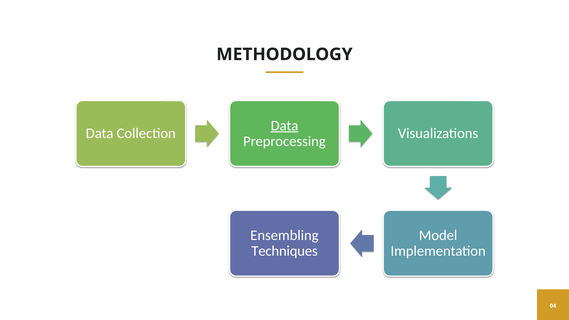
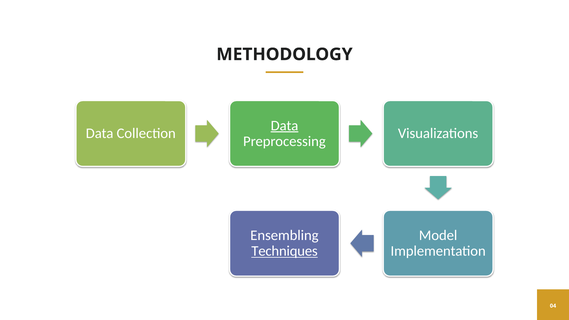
Techniques underline: none -> present (285, 251)
